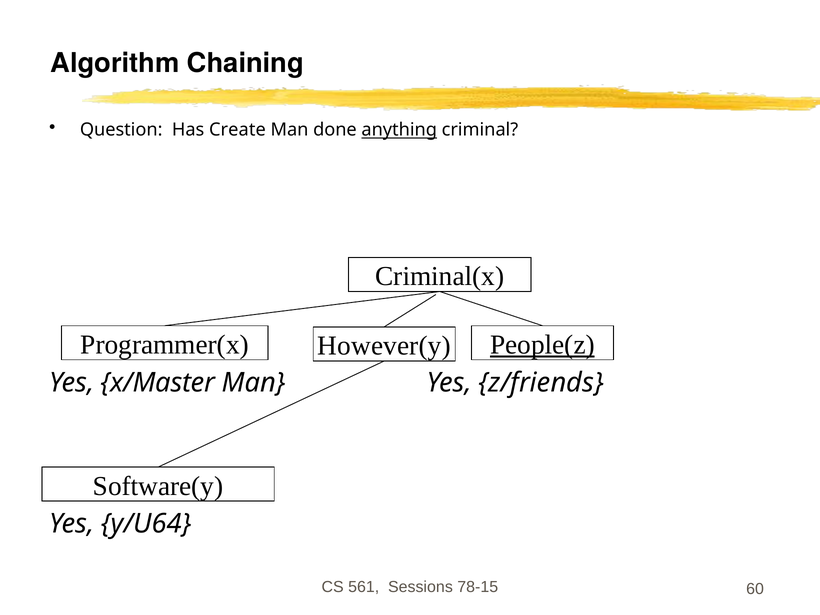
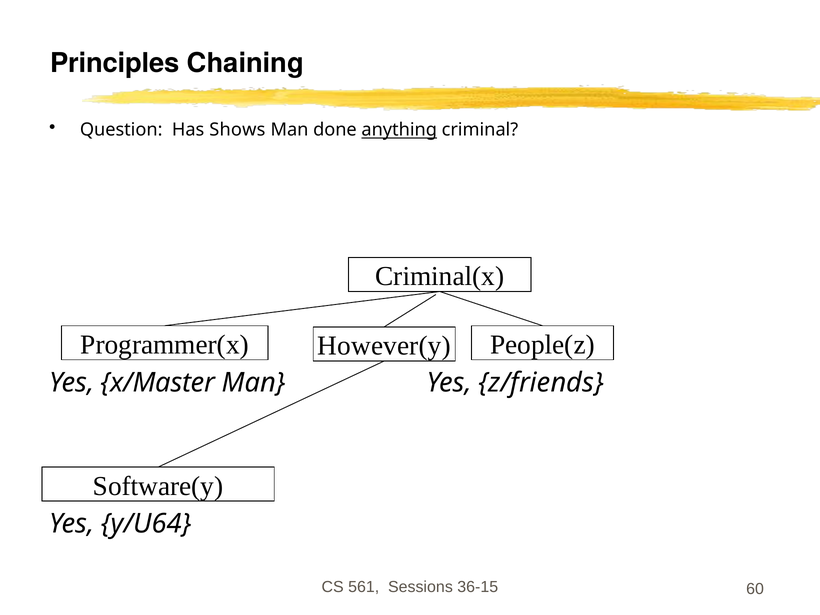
Algorithm: Algorithm -> Principles (115, 63)
Create: Create -> Shows (237, 130)
People(z underline: present -> none (542, 345)
78-15: 78-15 -> 36-15 (478, 587)
